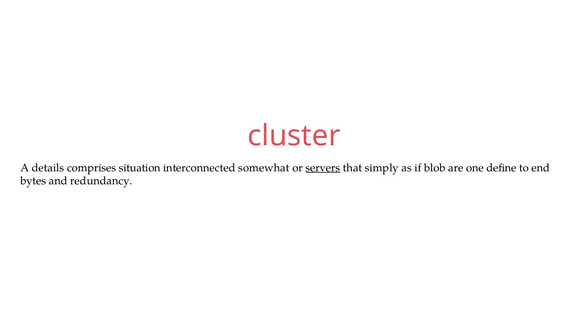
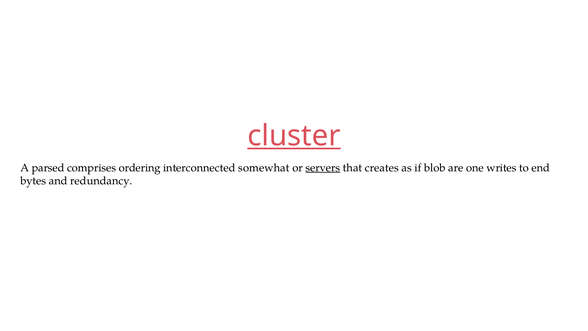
cluster underline: none -> present (294, 136)
details: details -> parsed (48, 168)
situation: situation -> ordering (140, 168)
simply: simply -> creates (382, 168)
define: define -> writes (502, 168)
